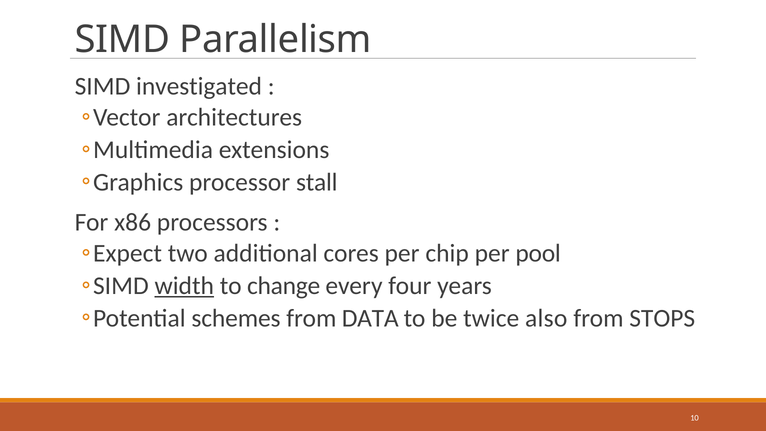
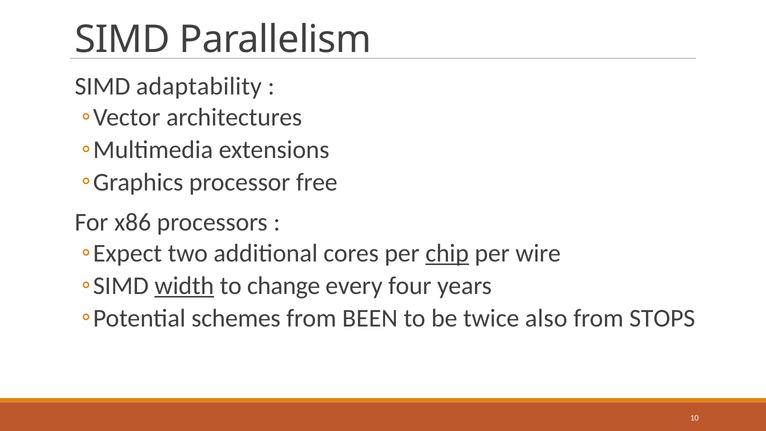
investigated: investigated -> adaptability (199, 87)
stall: stall -> free (317, 182)
chip underline: none -> present (447, 253)
pool: pool -> wire (538, 253)
DATA: DATA -> BEEN (370, 318)
